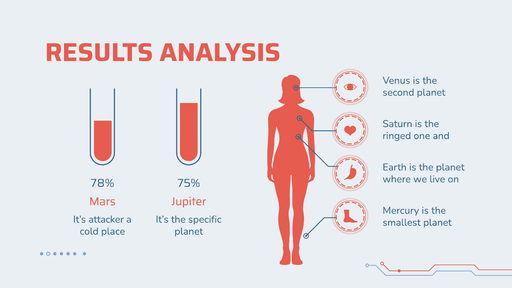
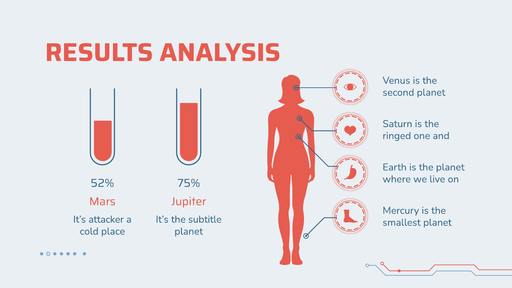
78%: 78% -> 52% (102, 183)
specific: specific -> subtitle (205, 219)
